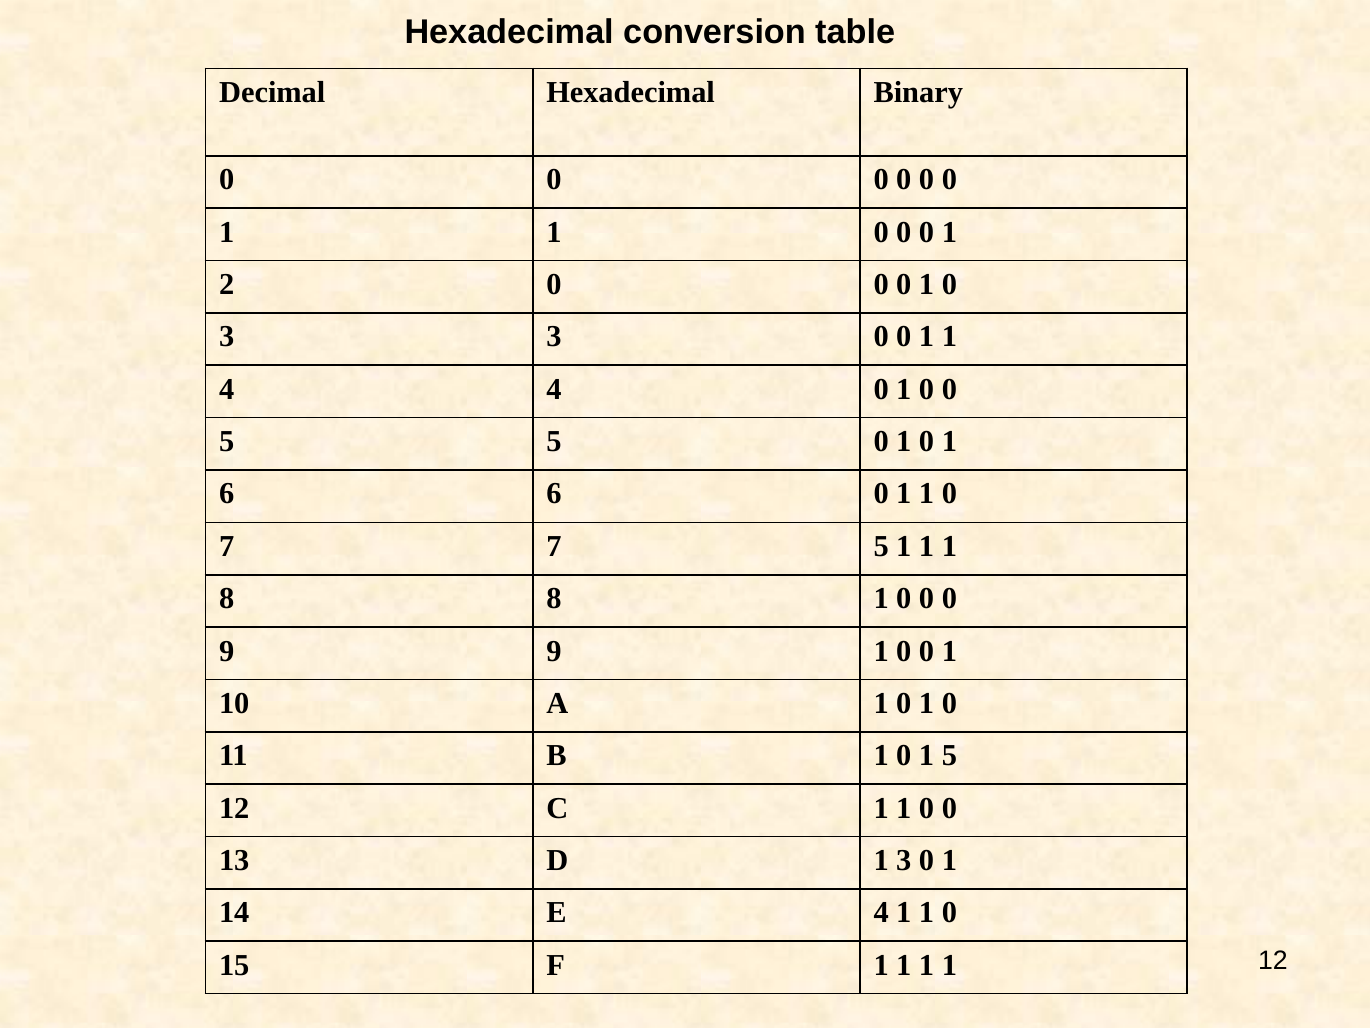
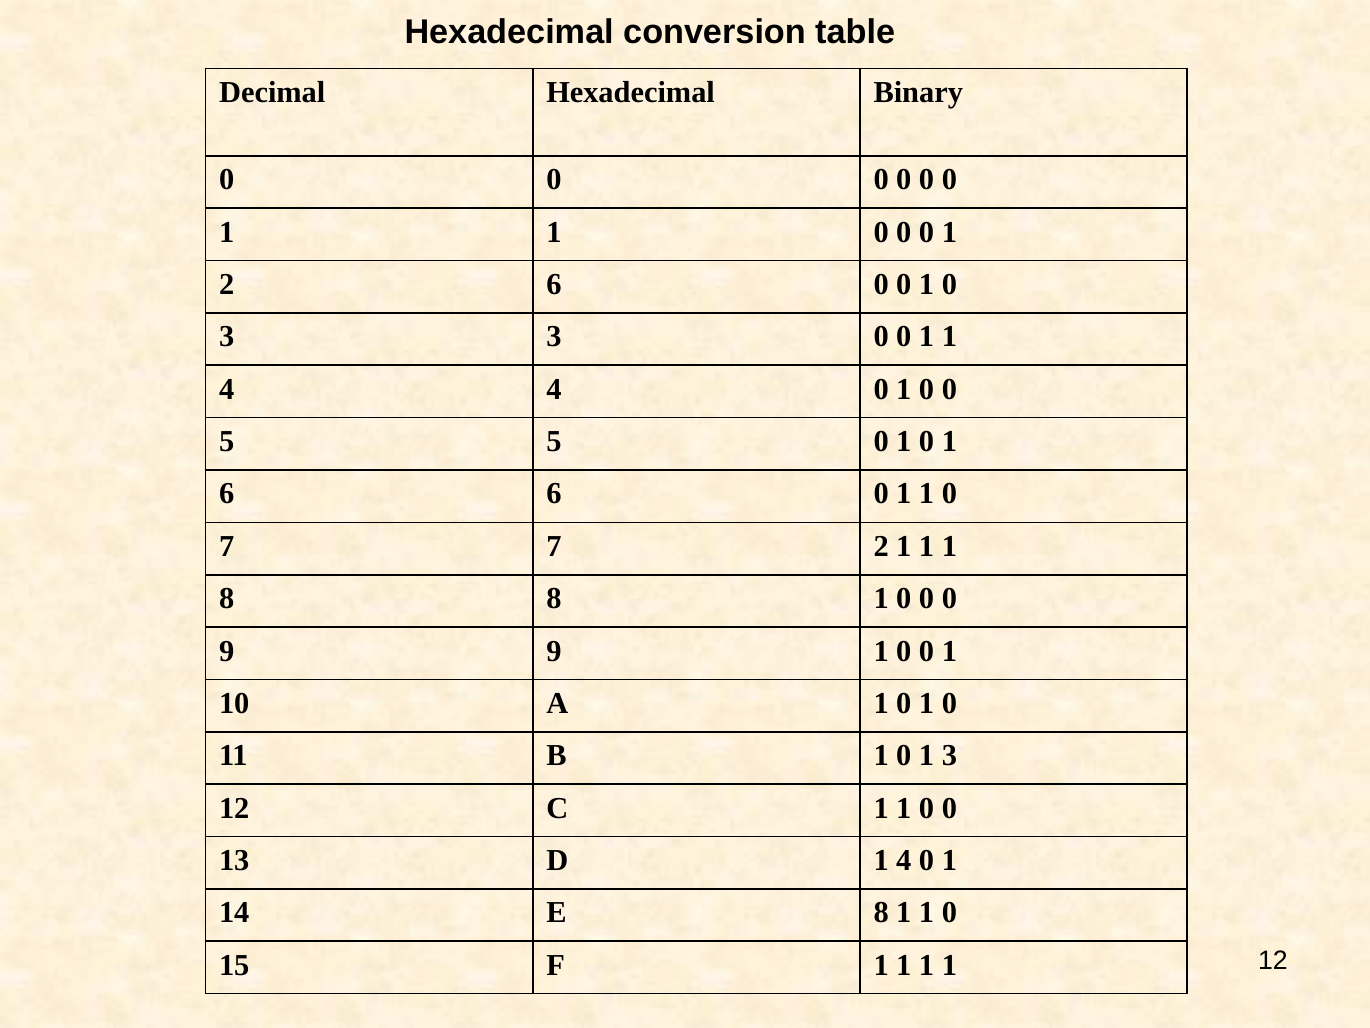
2 0: 0 -> 6 (554, 284)
7 5: 5 -> 2 (881, 546)
1 5: 5 -> 3 (949, 755)
D 1 3: 3 -> 4 (904, 860)
E 4: 4 -> 8 (881, 912)
